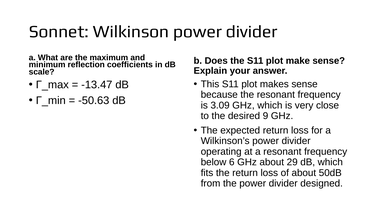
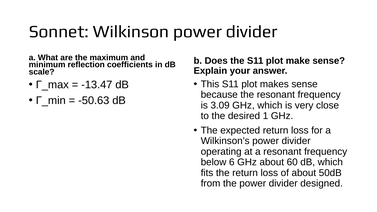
9: 9 -> 1 (266, 116)
29: 29 -> 60 (292, 162)
